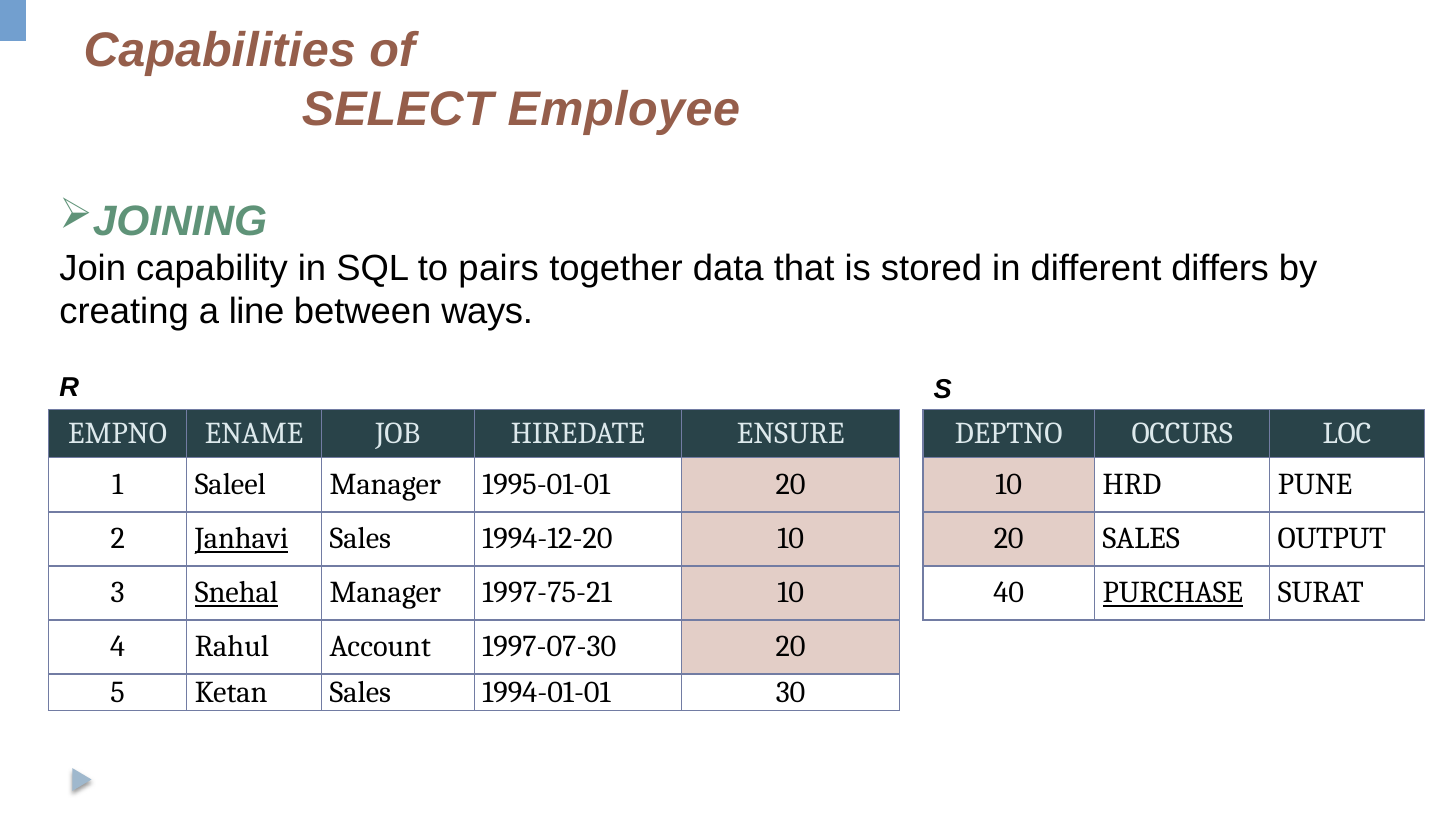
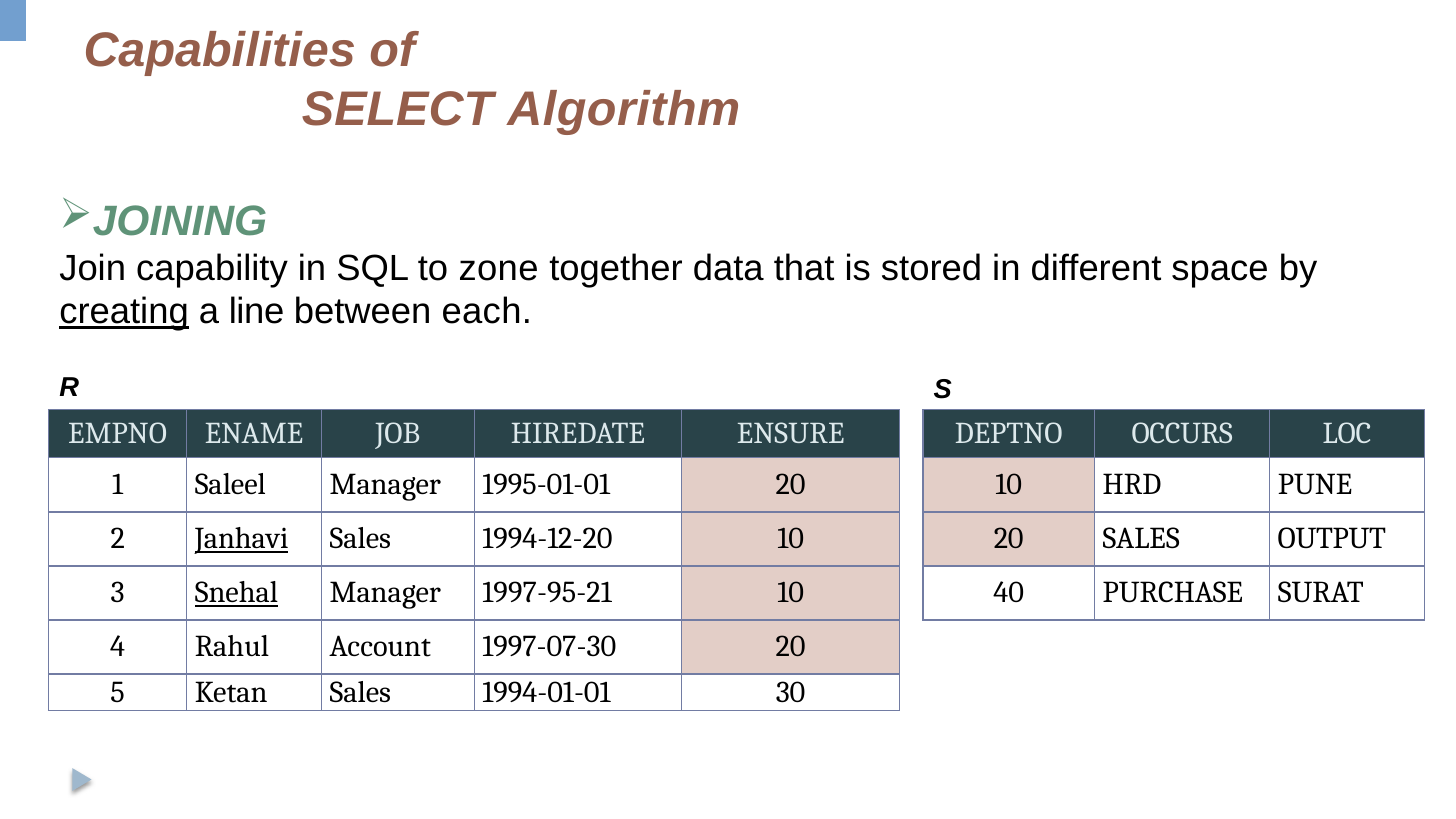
Employee: Employee -> Algorithm (624, 109)
pairs: pairs -> zone (499, 268)
differs: differs -> space (1220, 268)
creating underline: none -> present (124, 312)
ways: ways -> each (487, 312)
1997-75-21: 1997-75-21 -> 1997-95-21 (547, 593)
PURCHASE underline: present -> none (1173, 593)
